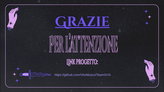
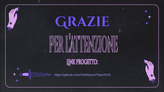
Grazie underline: present -> none (82, 22)
